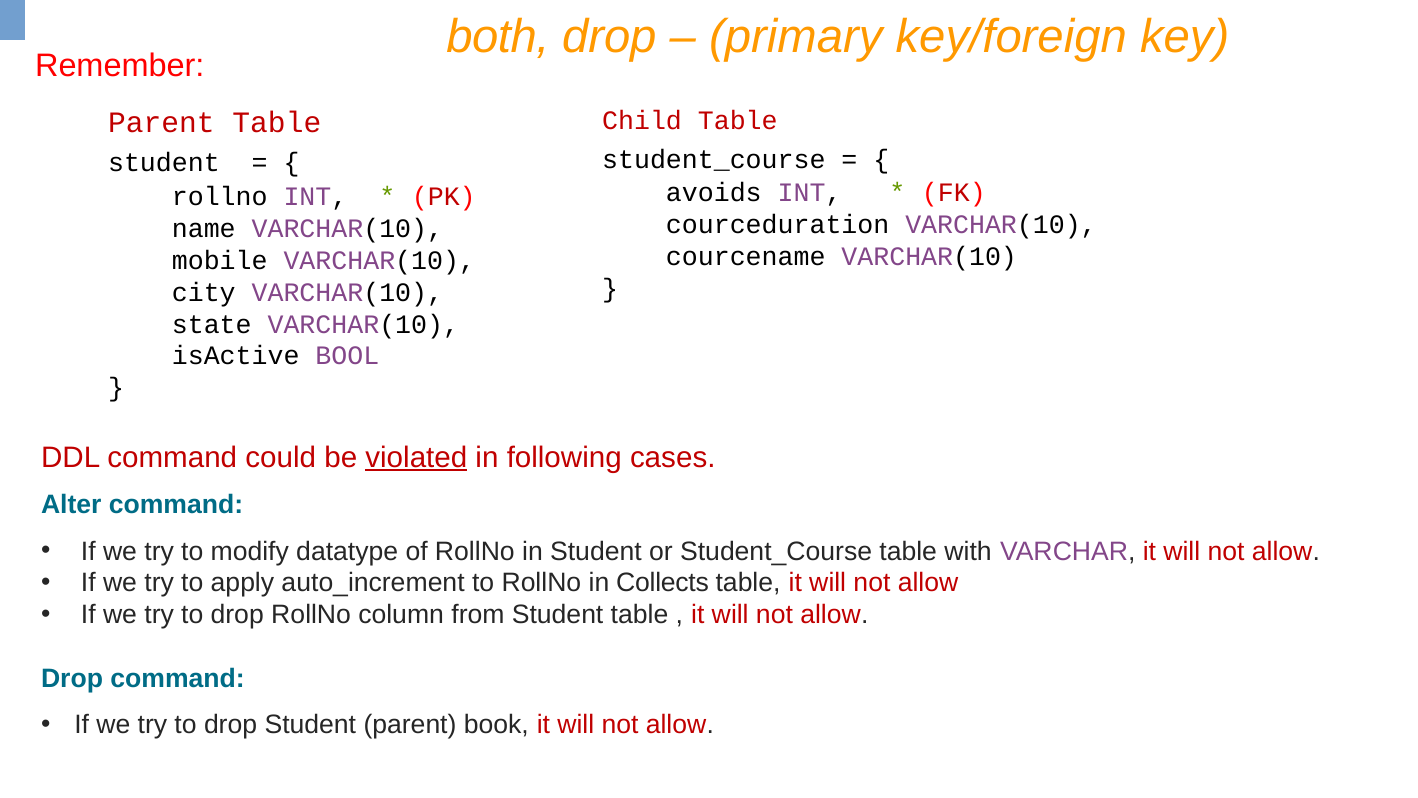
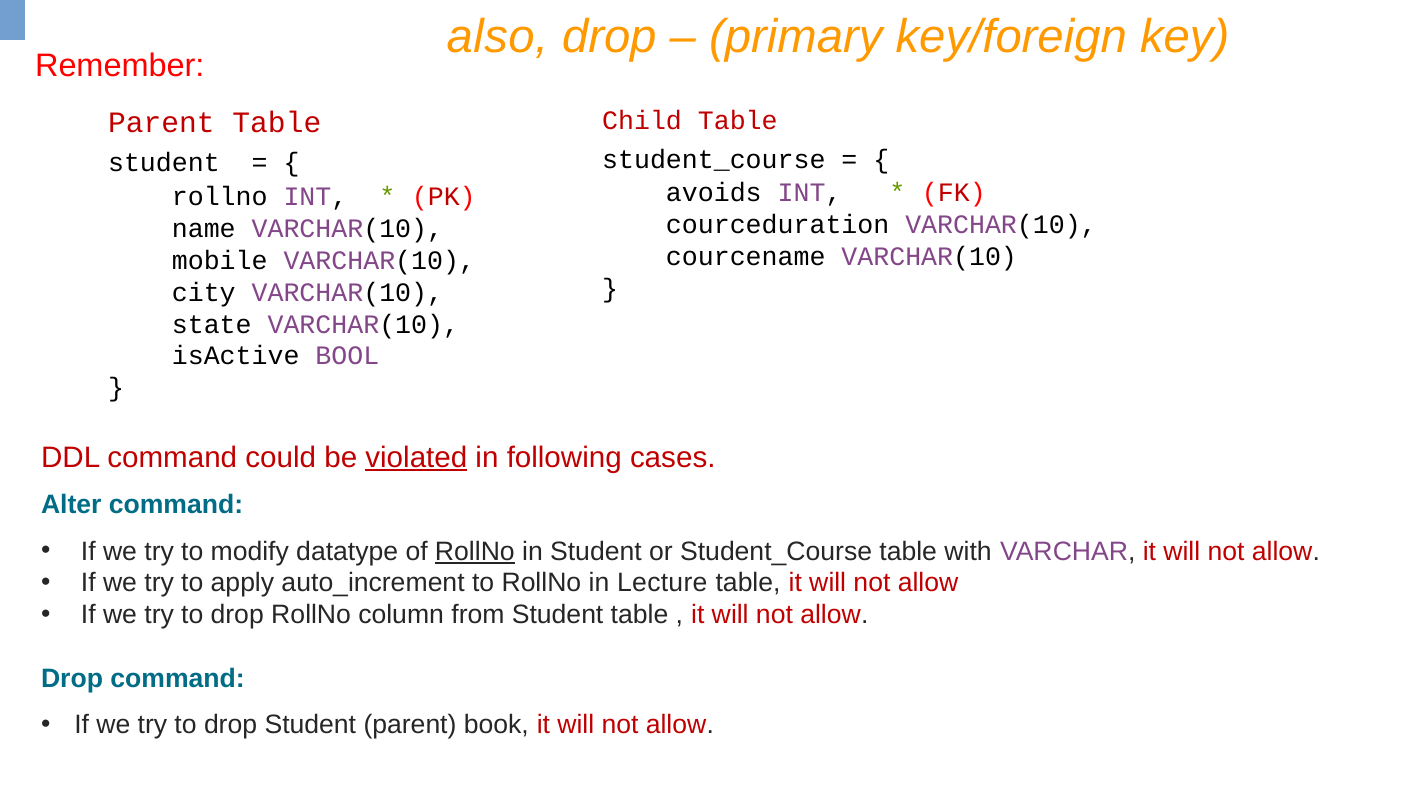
both: both -> also (497, 37)
RollNo underline: none -> present (475, 551)
Collects: Collects -> Lecture (662, 583)
